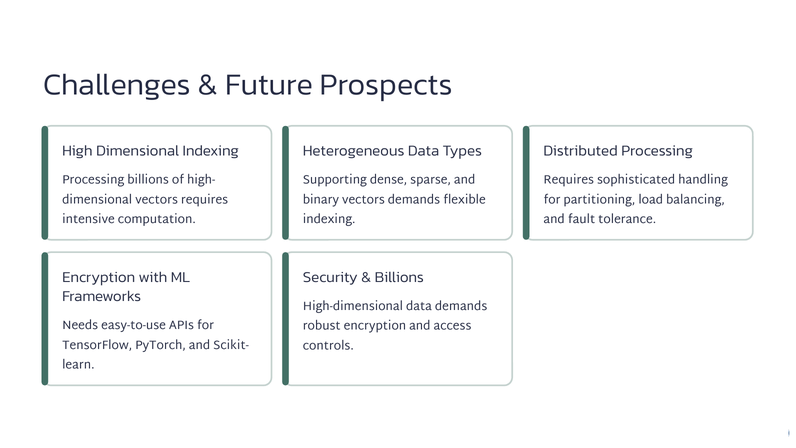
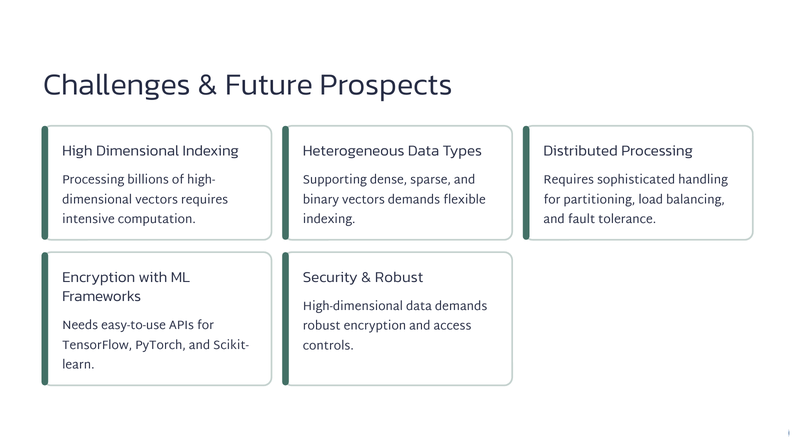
Billions: Billions -> Robust (399, 277)
